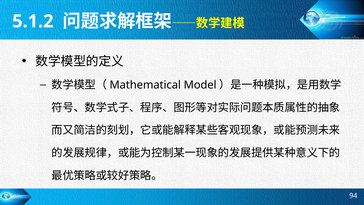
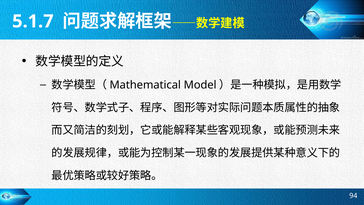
5.1.2: 5.1.2 -> 5.1.7 (33, 21)
